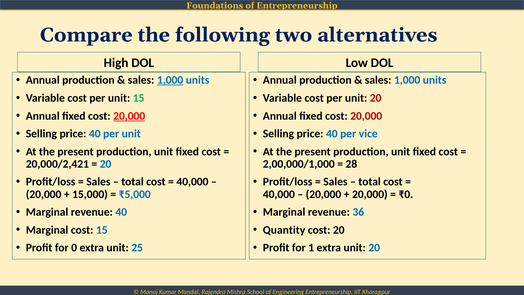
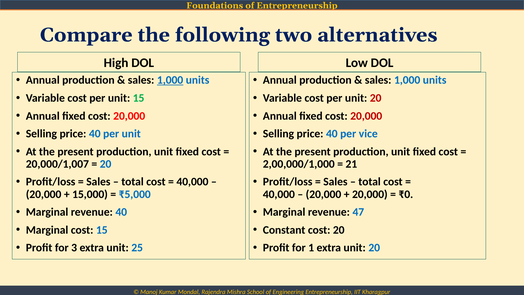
20,000 underline: present -> none (129, 116)
20,000/2,421: 20,000/2,421 -> 20,000/1,007 (57, 164)
28: 28 -> 21 (351, 164)
36: 36 -> 47 (358, 212)
Quantity: Quantity -> Constant (284, 230)
0: 0 -> 3 (74, 248)
